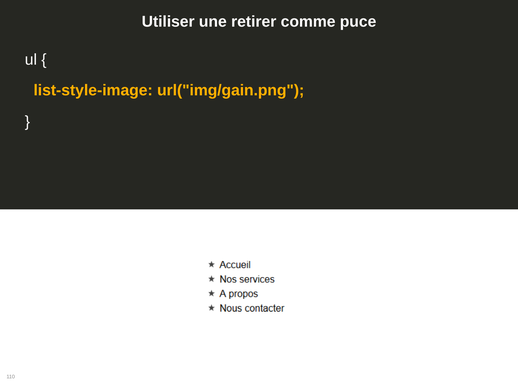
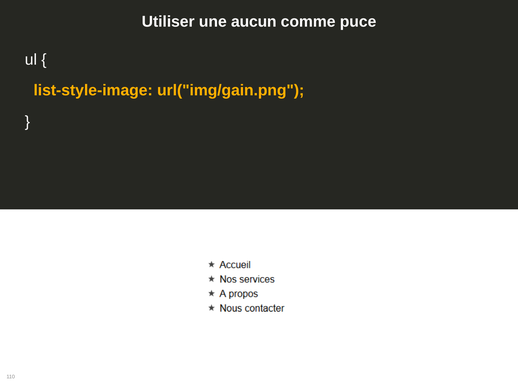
retirer: retirer -> aucun (254, 22)
